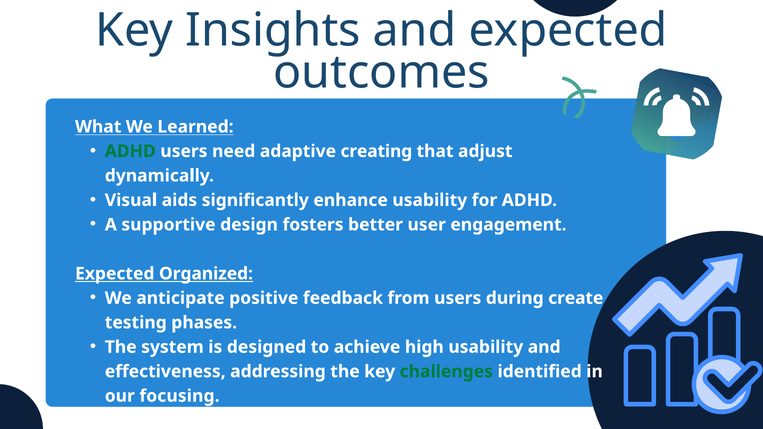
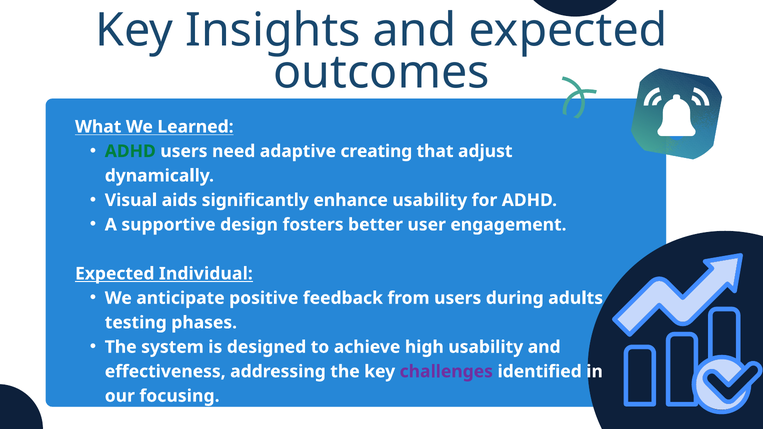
Organized: Organized -> Individual (206, 274)
create: create -> adults (576, 298)
challenges colour: green -> purple (446, 372)
